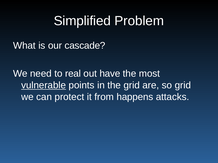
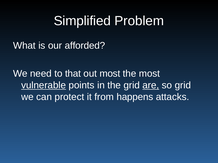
cascade: cascade -> afforded (85, 46)
real: real -> that (73, 74)
out have: have -> most (110, 74)
are underline: none -> present (151, 85)
